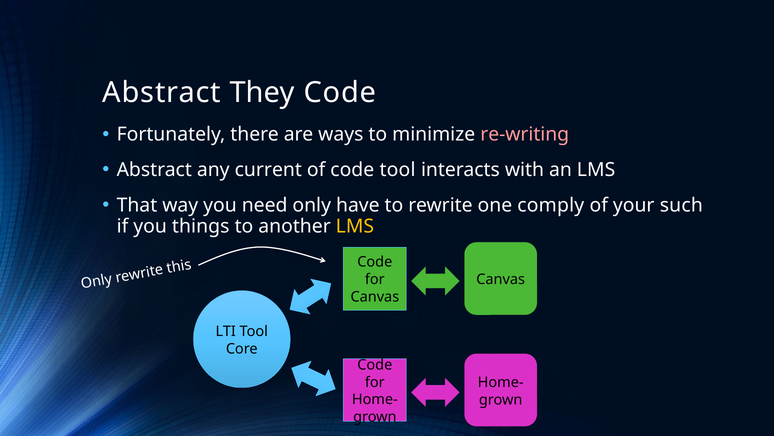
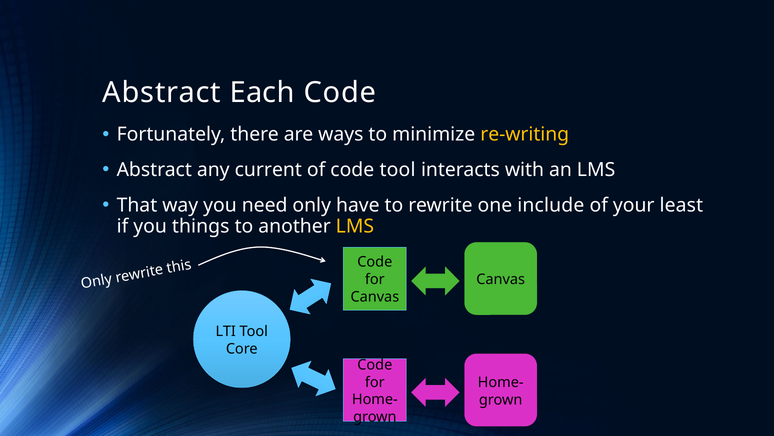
They: They -> Each (262, 92)
re-writing colour: pink -> yellow (525, 134)
comply: comply -> include (551, 205)
such: such -> least (681, 205)
